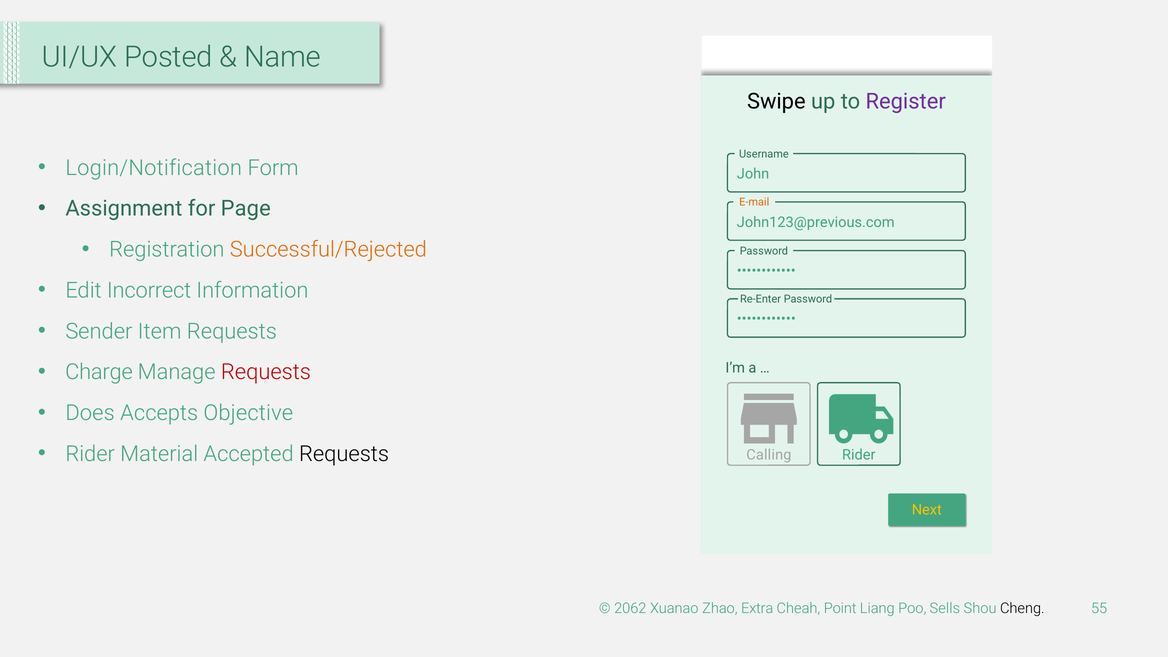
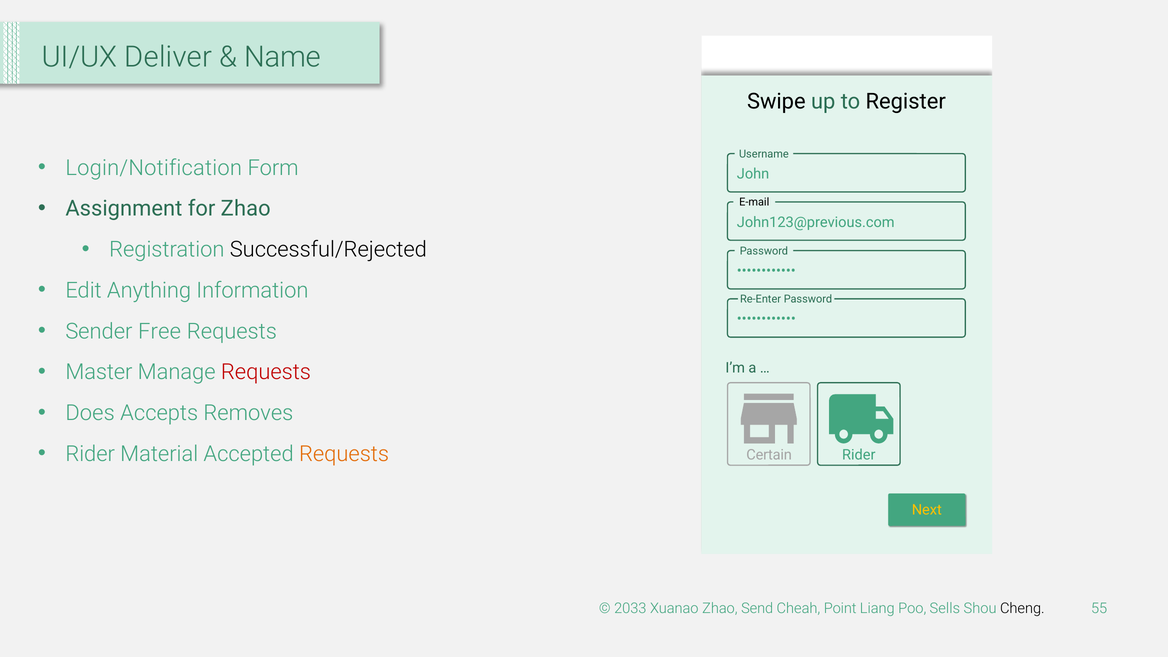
Posted: Posted -> Deliver (168, 57)
Register colour: purple -> black (906, 102)
for Page: Page -> Zhao (246, 209)
E-mail colour: orange -> black (754, 202)
Successful/Rejected colour: orange -> black (328, 250)
Incorrect: Incorrect -> Anything (149, 290)
Item: Item -> Free (160, 331)
Charge: Charge -> Master (99, 372)
Objective: Objective -> Removes (248, 413)
Requests colour: black -> orange (344, 454)
Calling: Calling -> Certain (769, 455)
2062: 2062 -> 2033 (630, 608)
Extra: Extra -> Send (757, 608)
